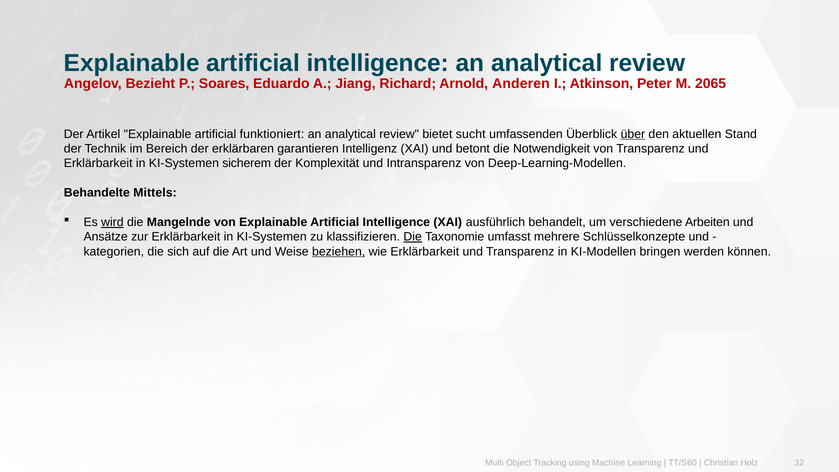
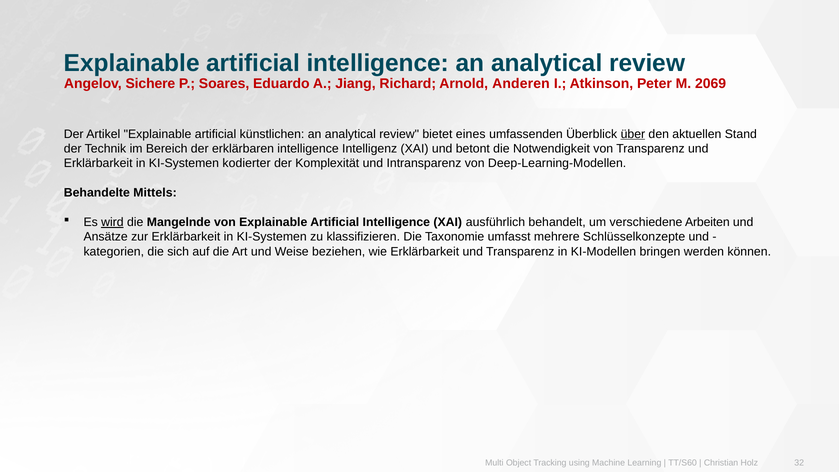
Bezieht: Bezieht -> Sichere (150, 84)
2065: 2065 -> 2069 (711, 84)
funktioniert: funktioniert -> künstlichen (272, 134)
sucht: sucht -> eines (471, 134)
erklärbaren garantieren: garantieren -> intelligence (308, 149)
sicherem: sicherem -> kodierter (247, 163)
Die underline: present -> none (413, 237)
beziehen underline: present -> none (339, 251)
